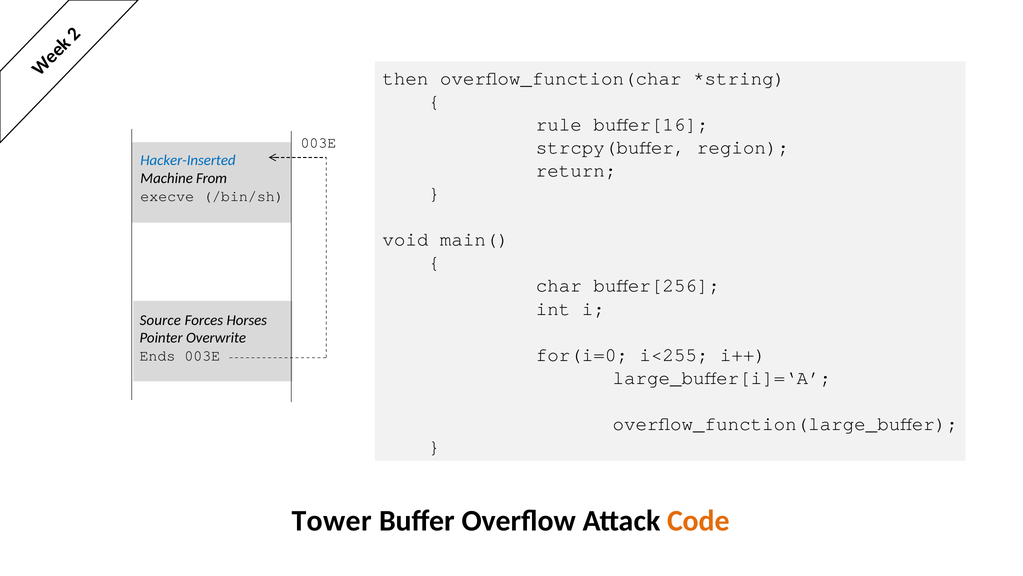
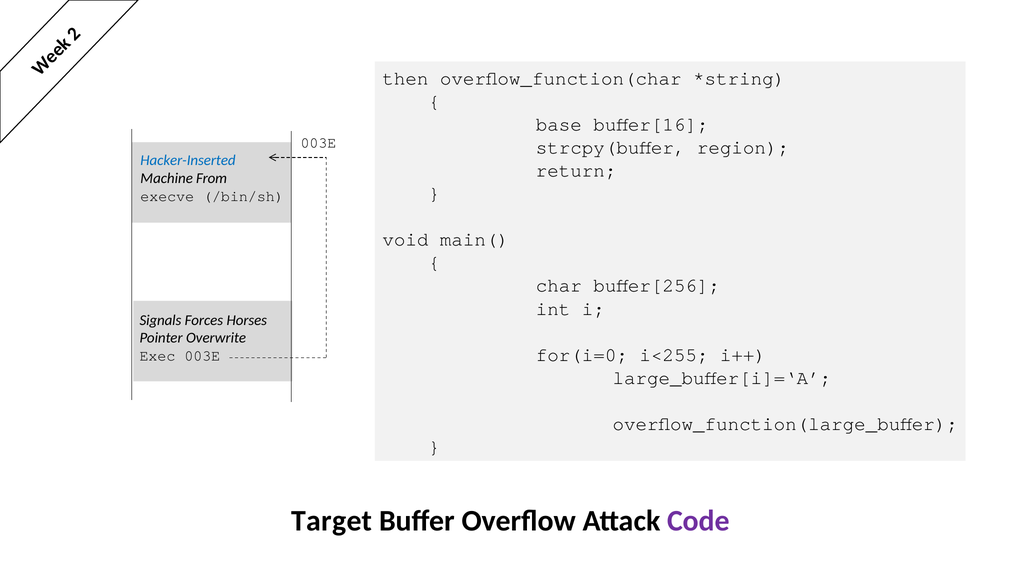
rule: rule -> base (559, 124)
Source: Source -> Signals (160, 320)
Ends: Ends -> Exec (157, 356)
Tower: Tower -> Target (332, 520)
Code colour: orange -> purple (698, 520)
